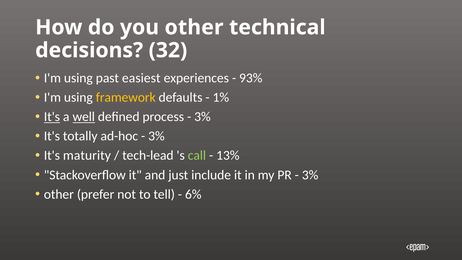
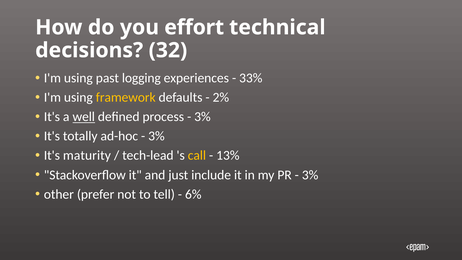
you other: other -> effort (194, 27)
easiest: easiest -> logging (141, 78)
93%: 93% -> 33% (251, 78)
1%: 1% -> 2% (221, 97)
It's underline: present -> none (52, 117)
call colour: light green -> yellow (197, 155)
